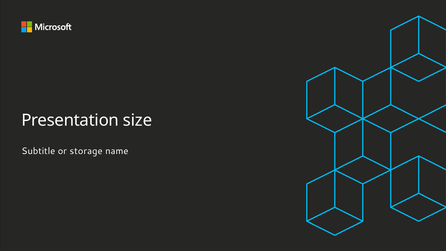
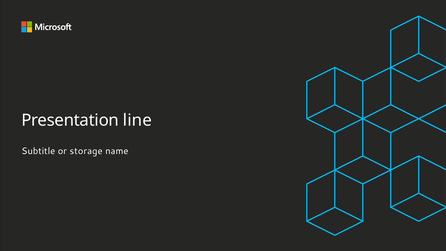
size: size -> line (137, 120)
